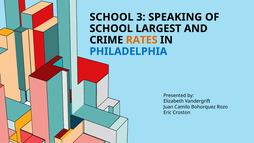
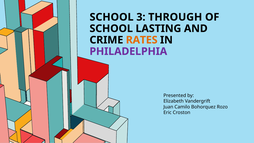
SPEAKING: SPEAKING -> THROUGH (175, 17)
LARGEST: LARGEST -> LASTING (158, 29)
PHILADELPHIA colour: blue -> purple (128, 51)
